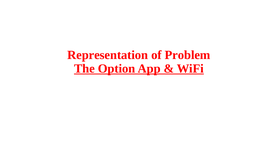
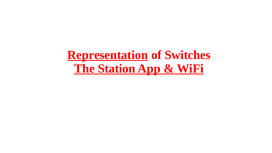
Representation underline: none -> present (108, 55)
Problem: Problem -> Switches (188, 55)
Option: Option -> Station (117, 69)
